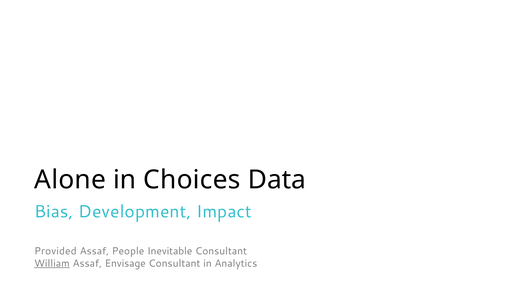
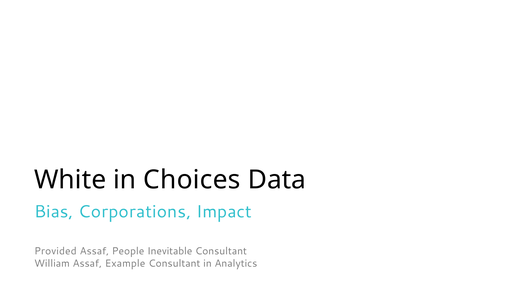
Alone: Alone -> White (70, 180)
Development: Development -> Corporations (135, 212)
William underline: present -> none (52, 263)
Envisage: Envisage -> Example (125, 263)
